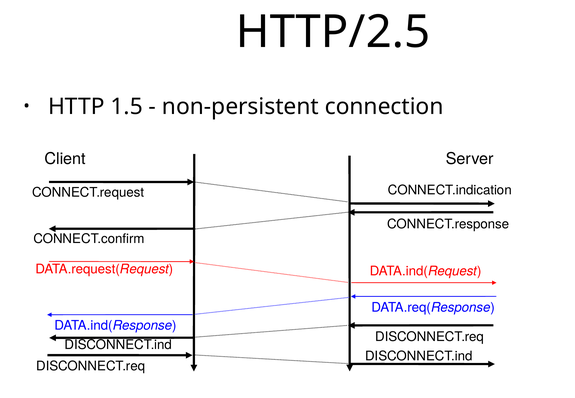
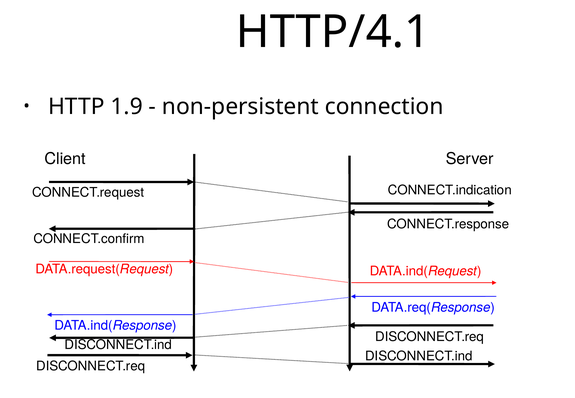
HTTP/2.5: HTTP/2.5 -> HTTP/4.1 (333, 32)
1.5: 1.5 -> 1.9 (127, 107)
